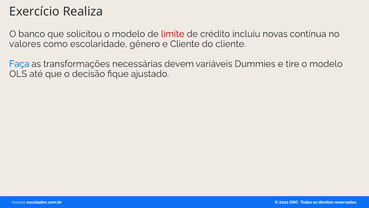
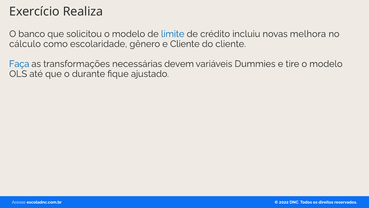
limite colour: red -> blue (173, 34)
contínua: contínua -> melhora (308, 34)
valores: valores -> cálculo (25, 44)
decisão: decisão -> durante (89, 74)
